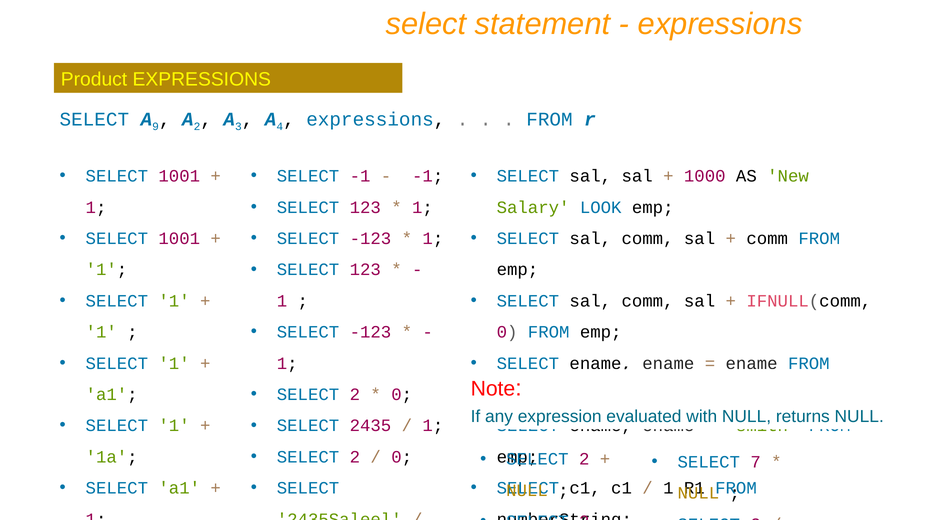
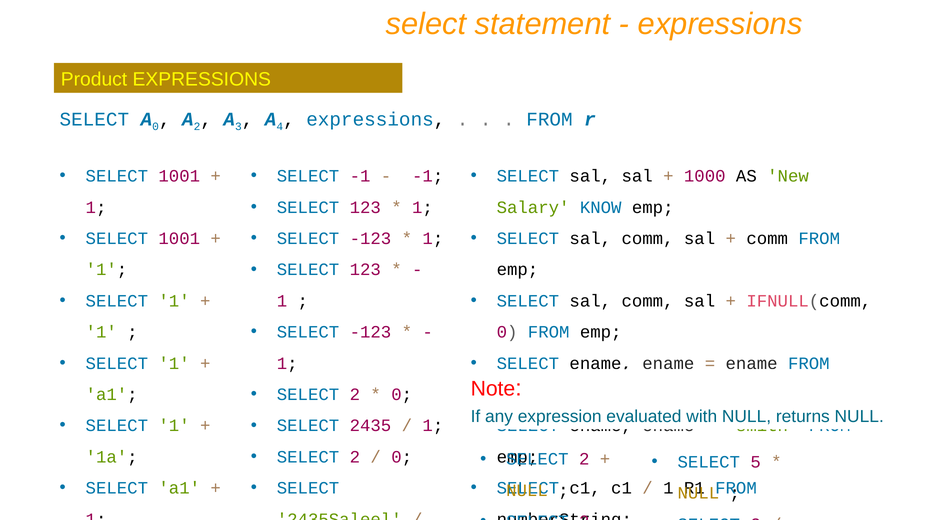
9: 9 -> 0 (156, 127)
LOOK: LOOK -> KNOW (601, 207)
7: 7 -> 5 (756, 462)
